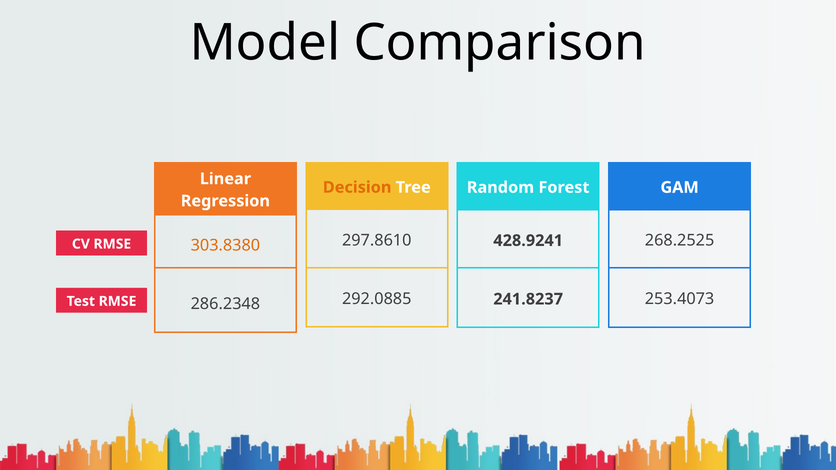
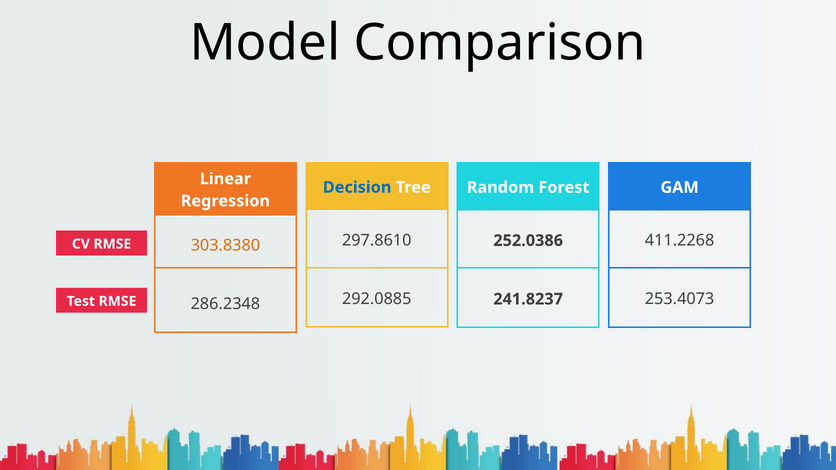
Decision colour: orange -> blue (357, 187)
268.2525: 268.2525 -> 411.2268 (680, 241)
428.9241: 428.9241 -> 252.0386 (528, 241)
